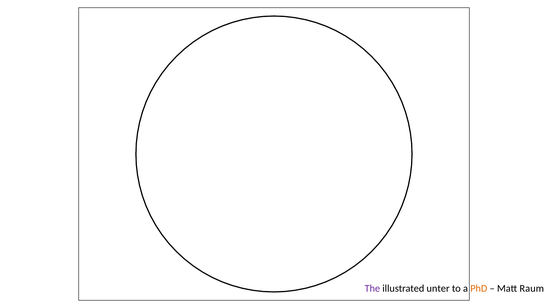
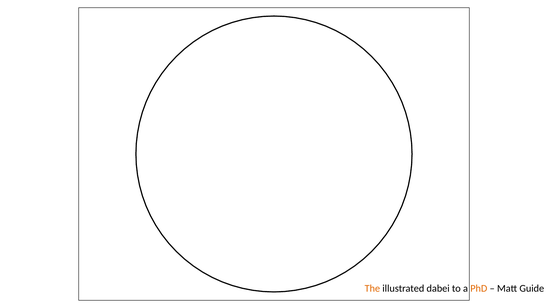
The colour: purple -> orange (372, 289)
unter: unter -> dabei (438, 289)
Raum: Raum -> Guide (532, 289)
